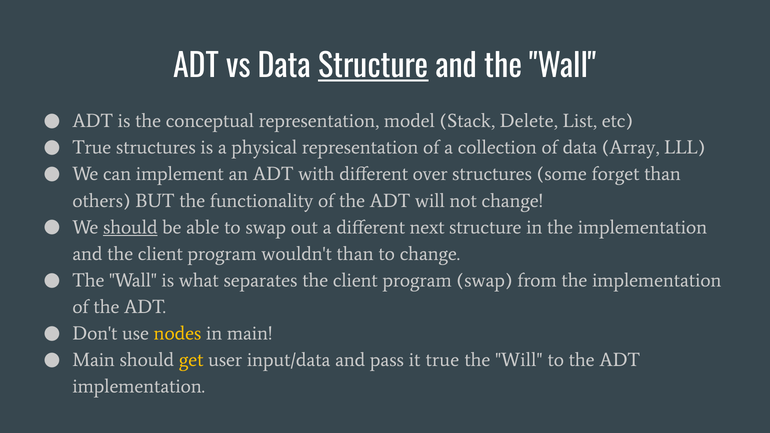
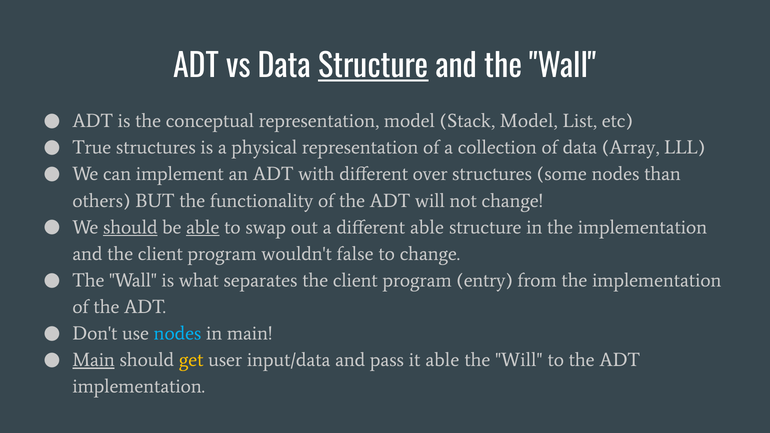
Stack Delete: Delete -> Model (529, 121)
some forget: forget -> nodes (615, 174)
able underline: none -> present (203, 227)
different next: next -> able (427, 227)
wouldn't than: than -> false (355, 254)
program swap: swap -> entry (485, 280)
nodes colour: yellow -> light blue (178, 334)
Main underline: none -> present (94, 360)
it true: true -> able (442, 360)
